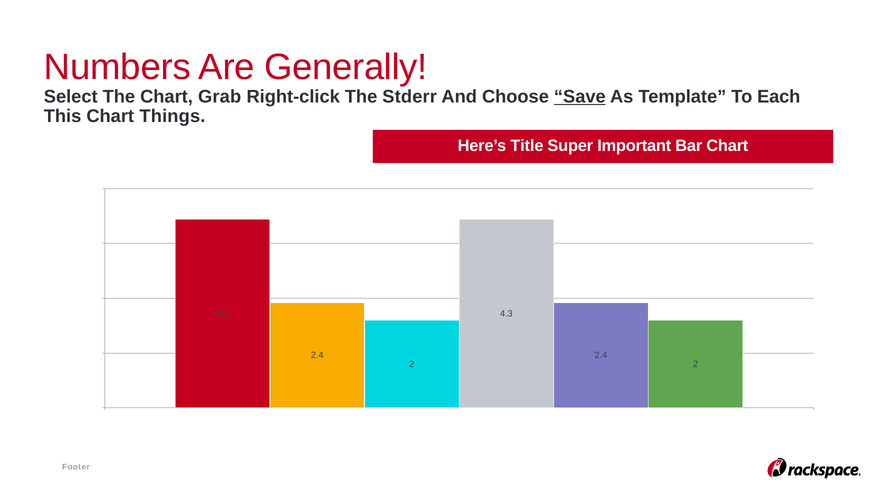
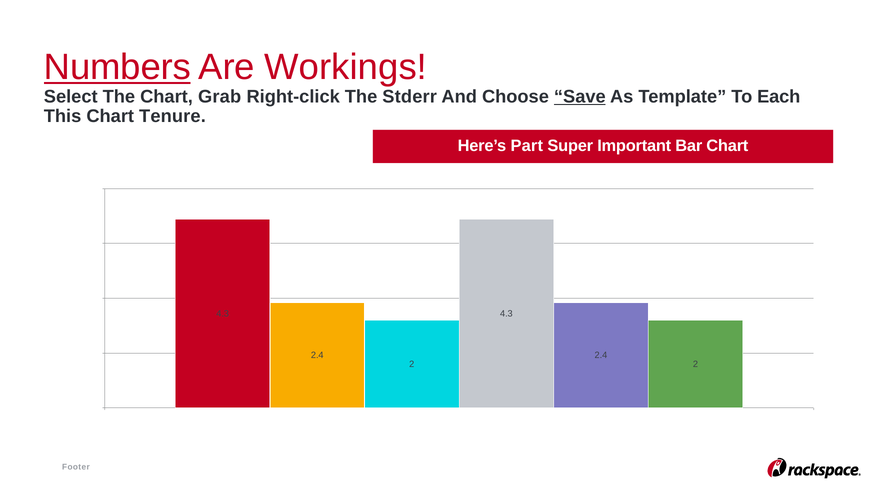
Numbers underline: none -> present (117, 67)
Generally: Generally -> Workings (346, 67)
Things: Things -> Tenure (172, 116)
Title: Title -> Part (527, 145)
